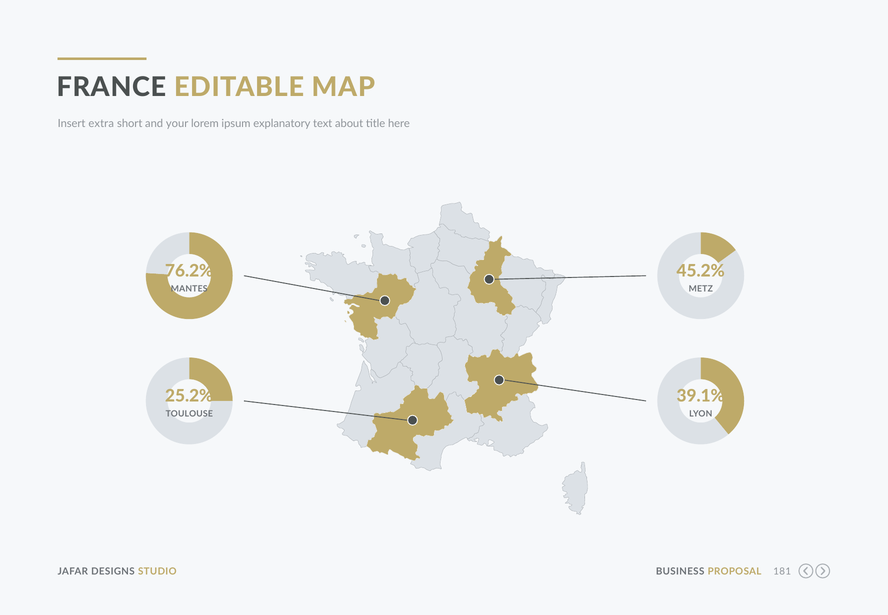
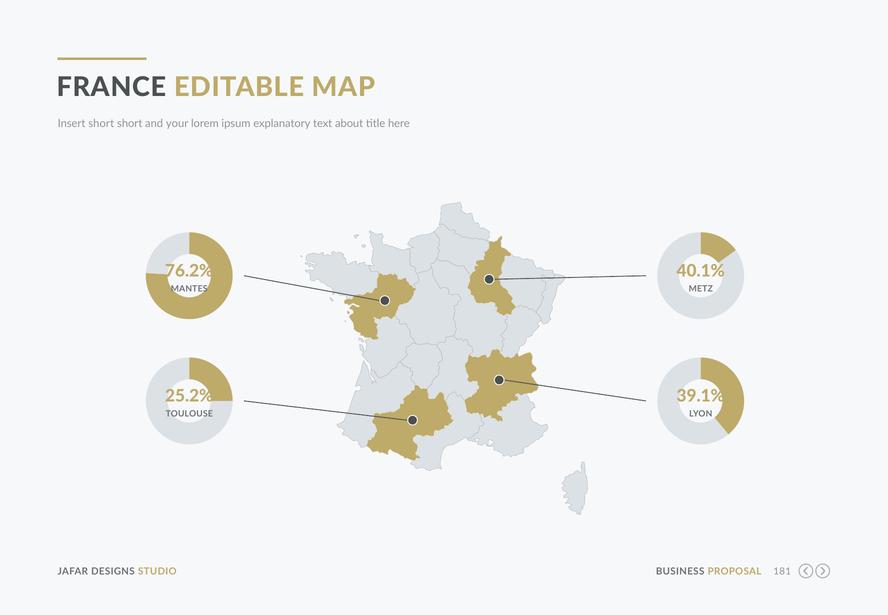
Insert extra: extra -> short (101, 124)
45.2%: 45.2% -> 40.1% (701, 271)
